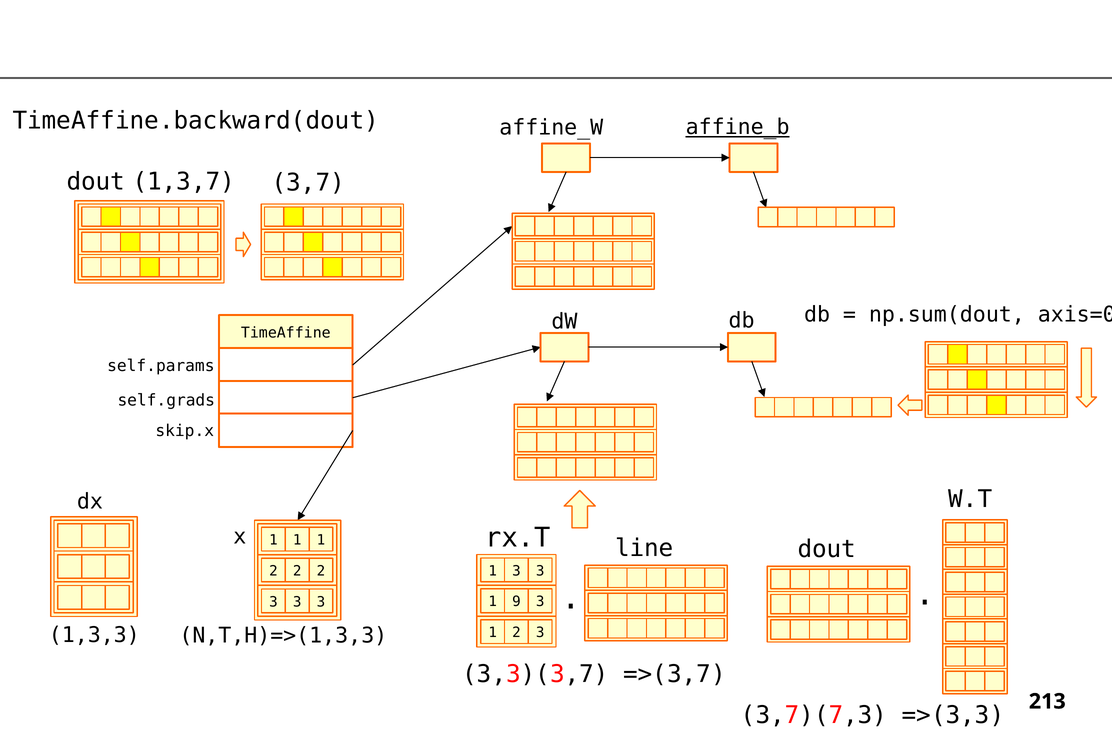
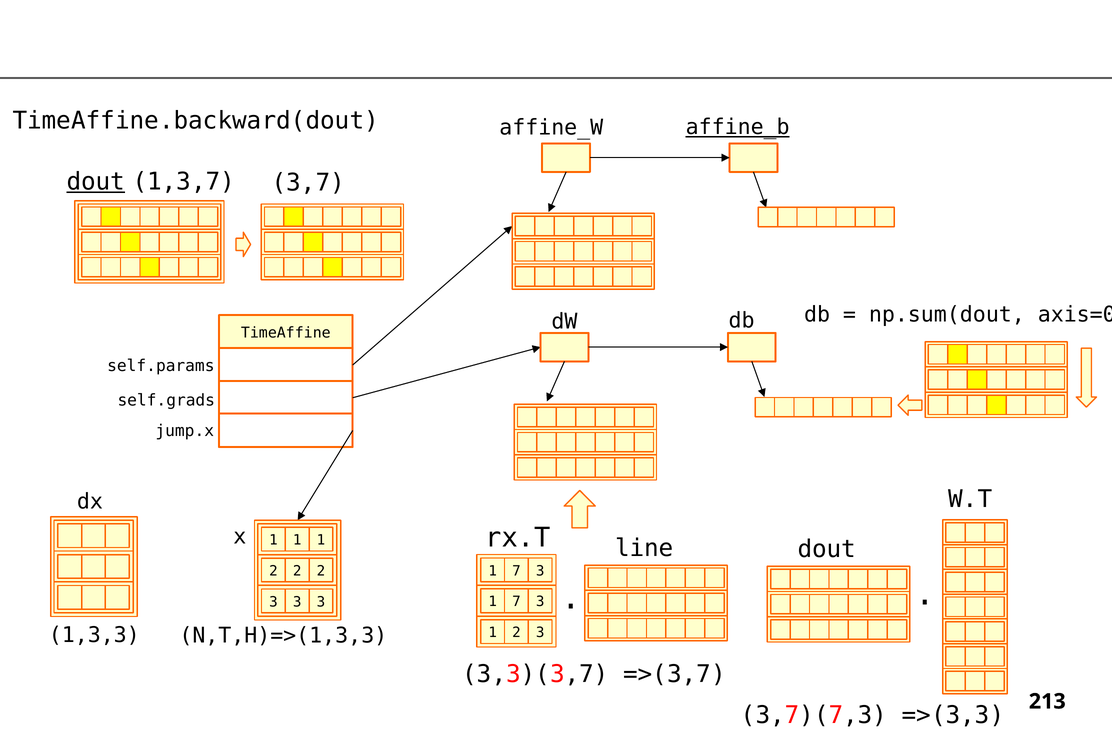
dout underline: none -> present (96, 181)
skip.x: skip.x -> jump.x (185, 431)
3: 3 -> 7 (516, 570)
9: 9 -> 7 (516, 601)
